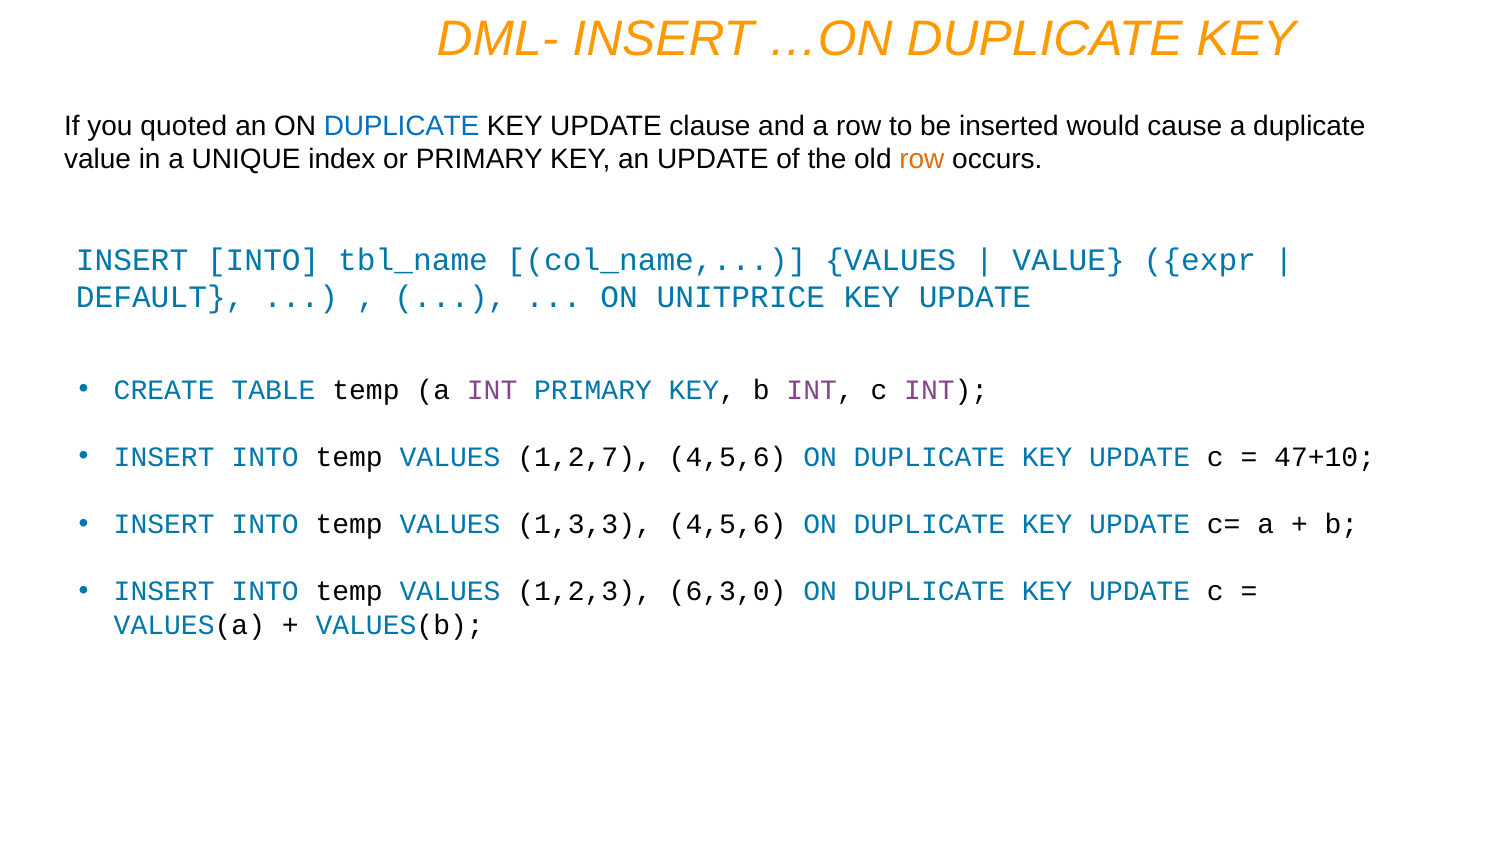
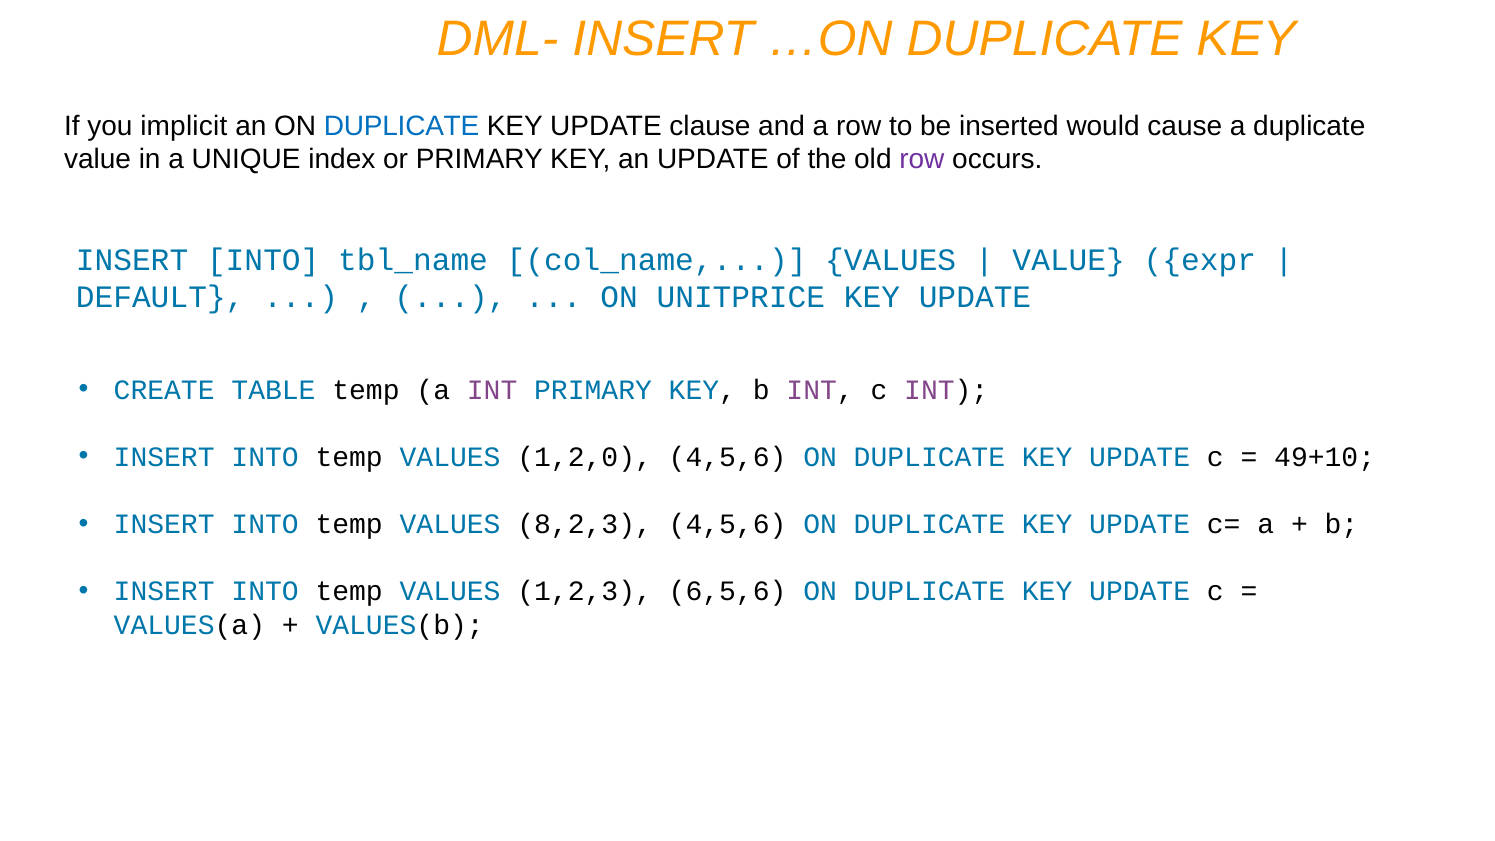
quoted: quoted -> implicit (184, 126)
row colour: orange -> purple (922, 160)
1,2,7: 1,2,7 -> 1,2,0 (585, 457)
47+10: 47+10 -> 49+10 (1325, 457)
1,3,3: 1,3,3 -> 8,2,3 (585, 524)
6,3,0: 6,3,0 -> 6,5,6 (728, 592)
